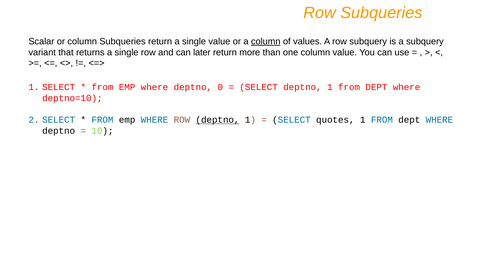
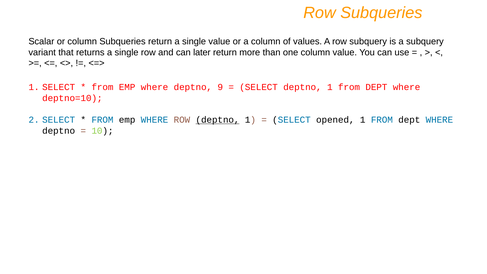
column underline: present -> none (266, 41)
0: 0 -> 9 (220, 87)
quotes: quotes -> opened (335, 120)
